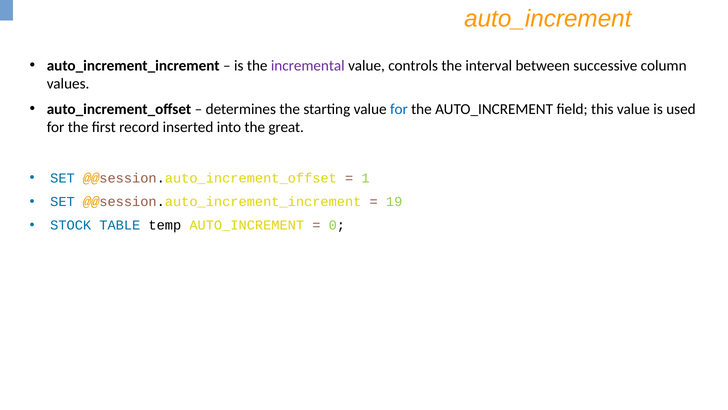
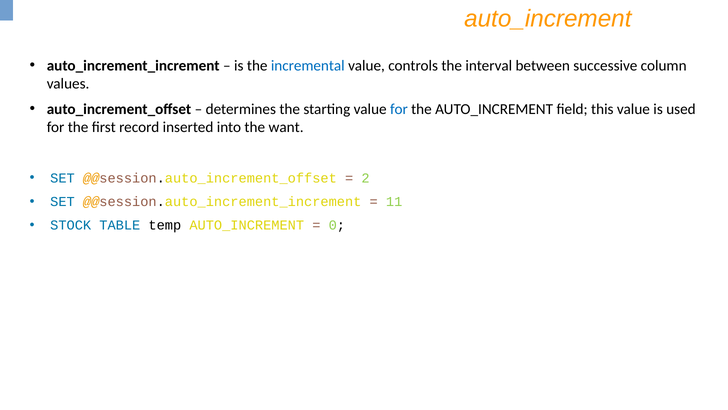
incremental colour: purple -> blue (308, 65)
great: great -> want (286, 127)
1: 1 -> 2 (366, 178)
19: 19 -> 11 (394, 202)
